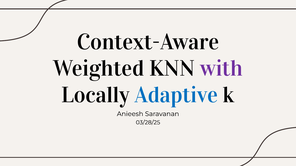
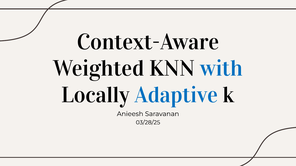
with colour: purple -> blue (221, 69)
